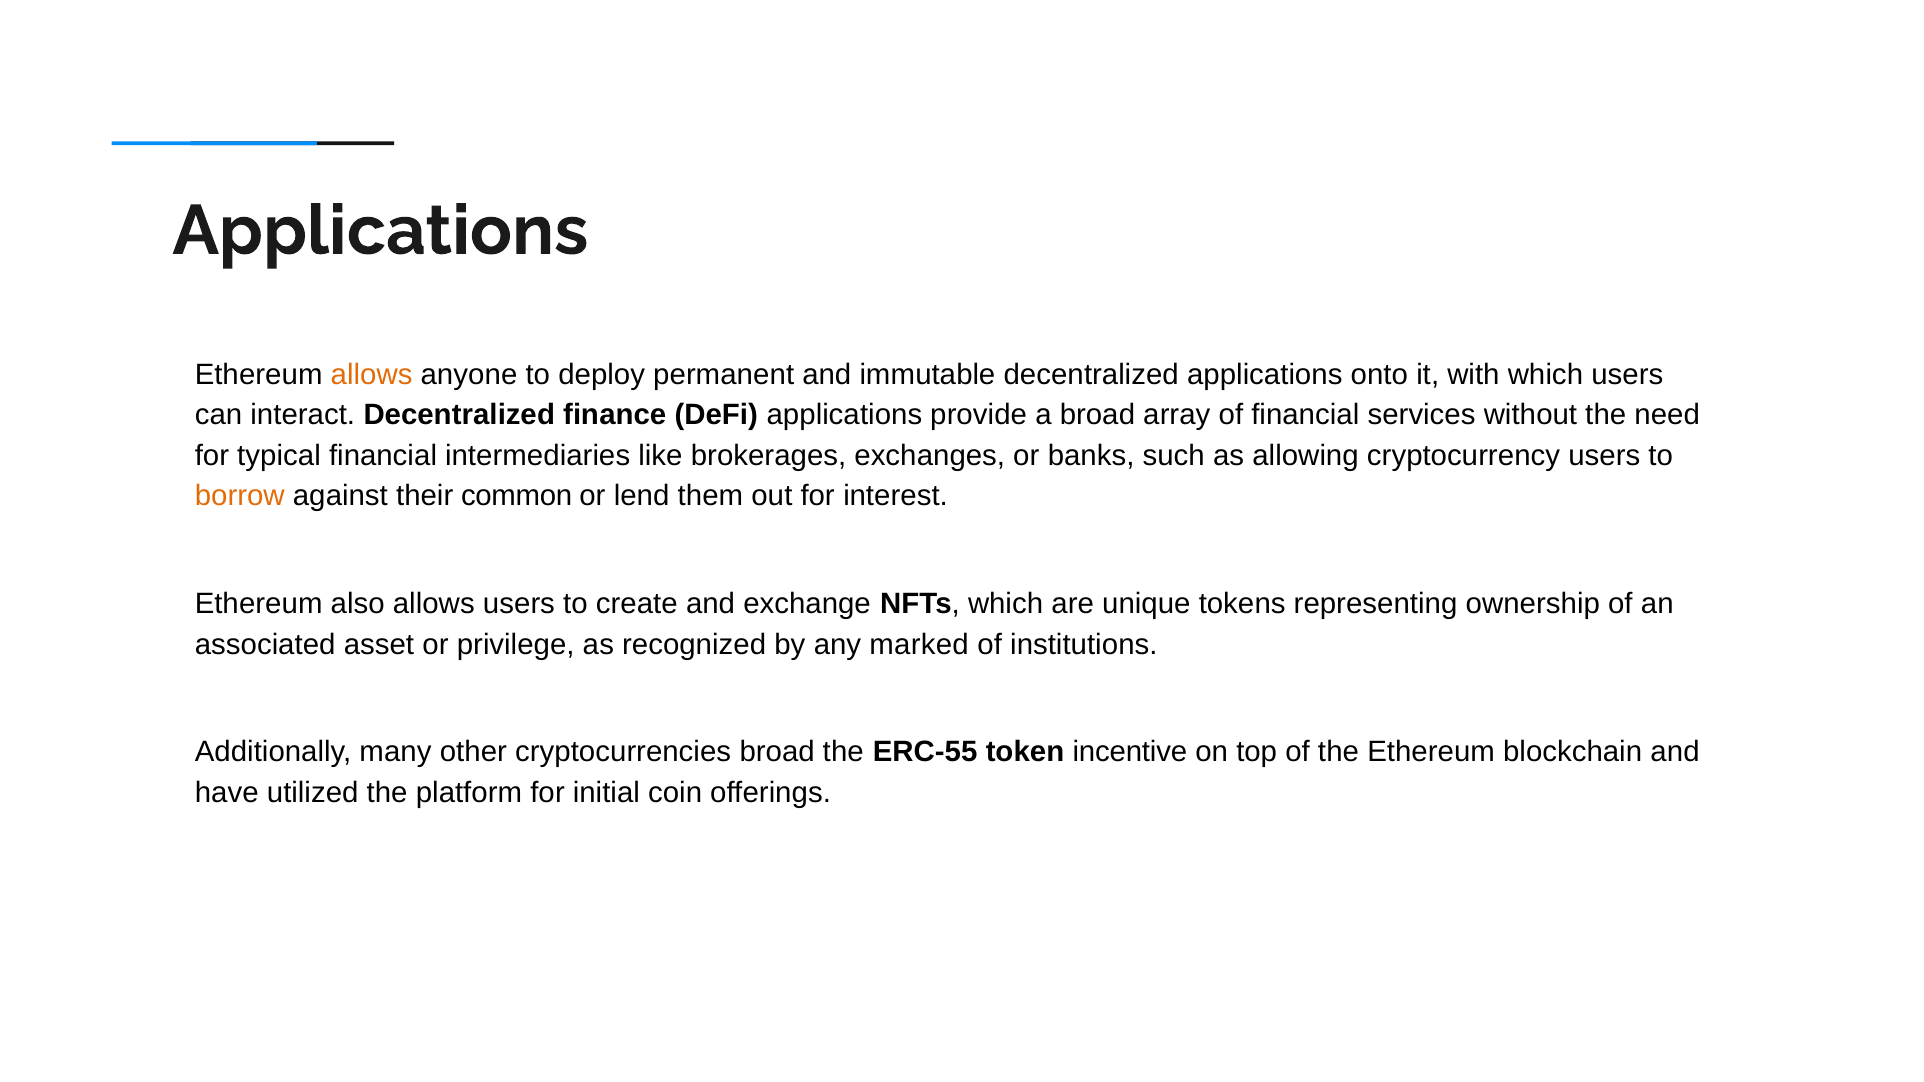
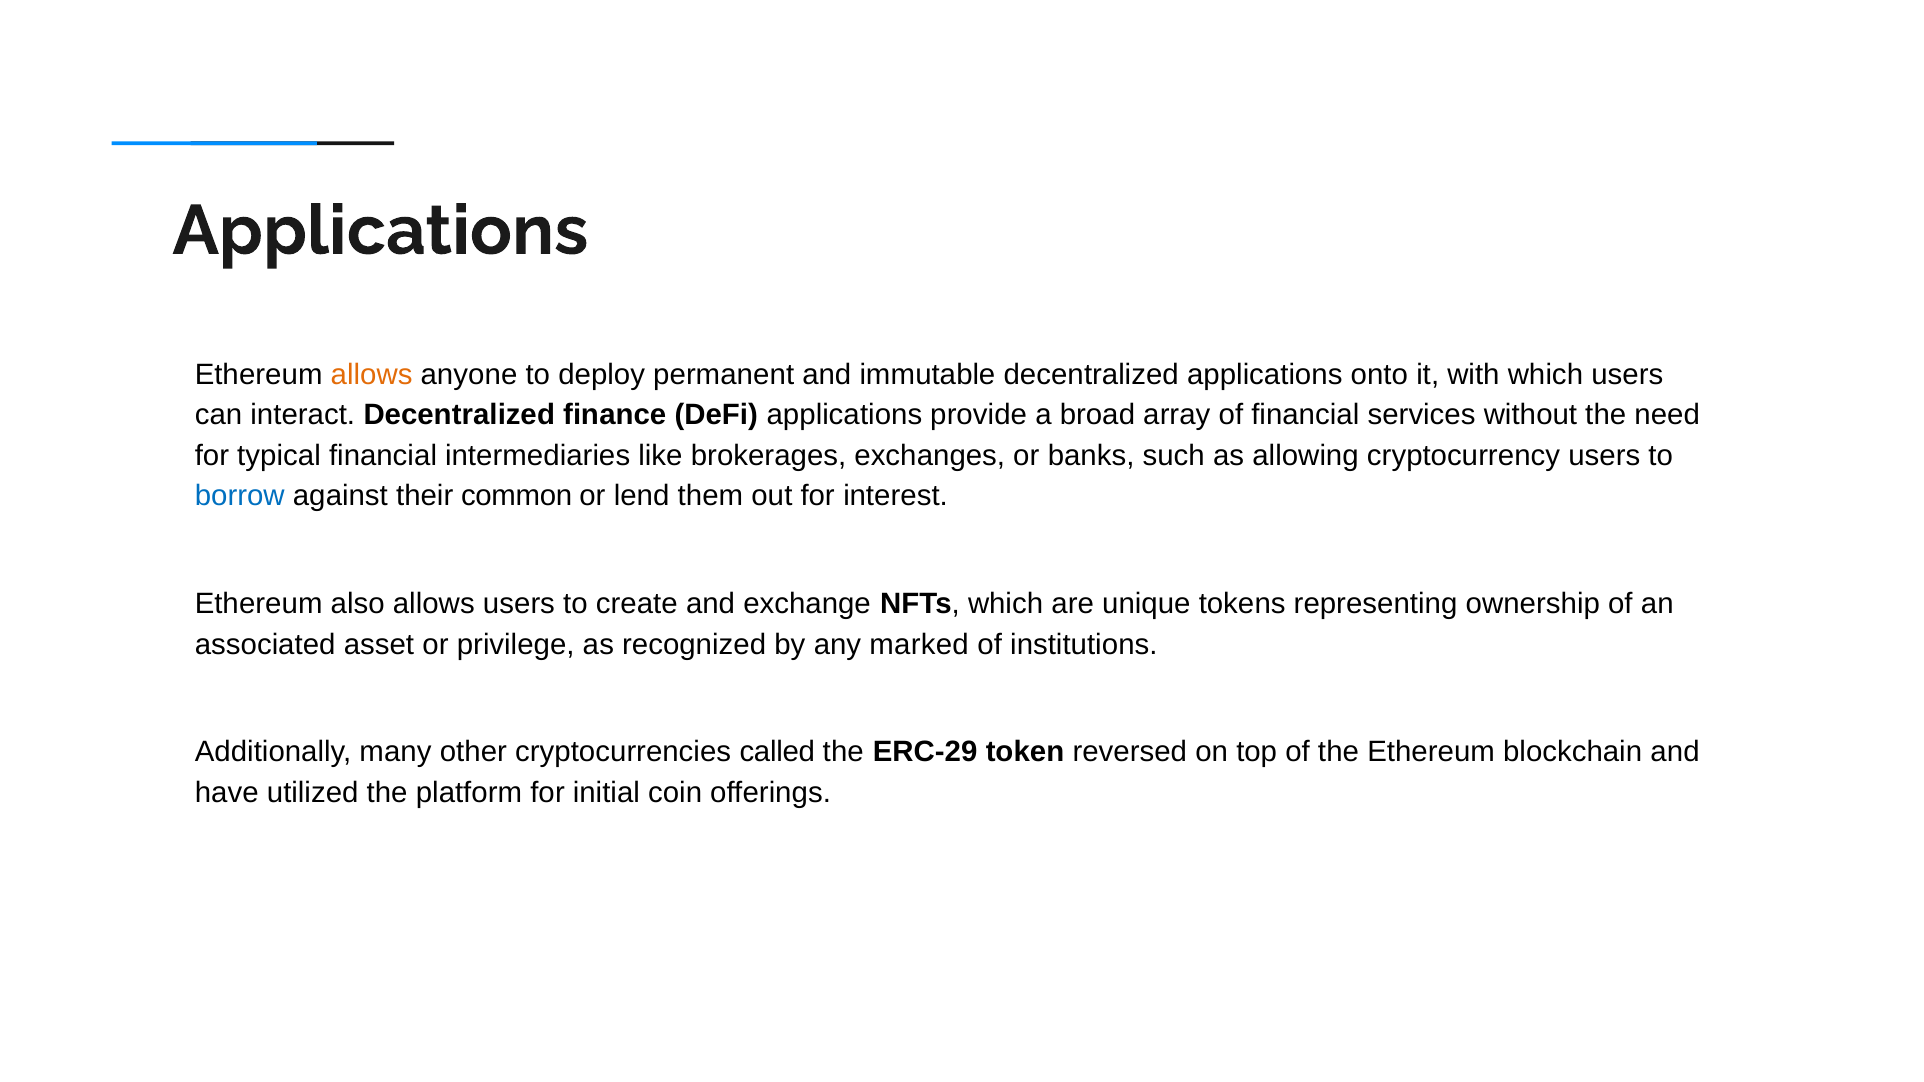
borrow colour: orange -> blue (240, 496)
cryptocurrencies broad: broad -> called (777, 752)
ERC-55: ERC-55 -> ERC-29 (925, 752)
incentive: incentive -> reversed (1130, 752)
